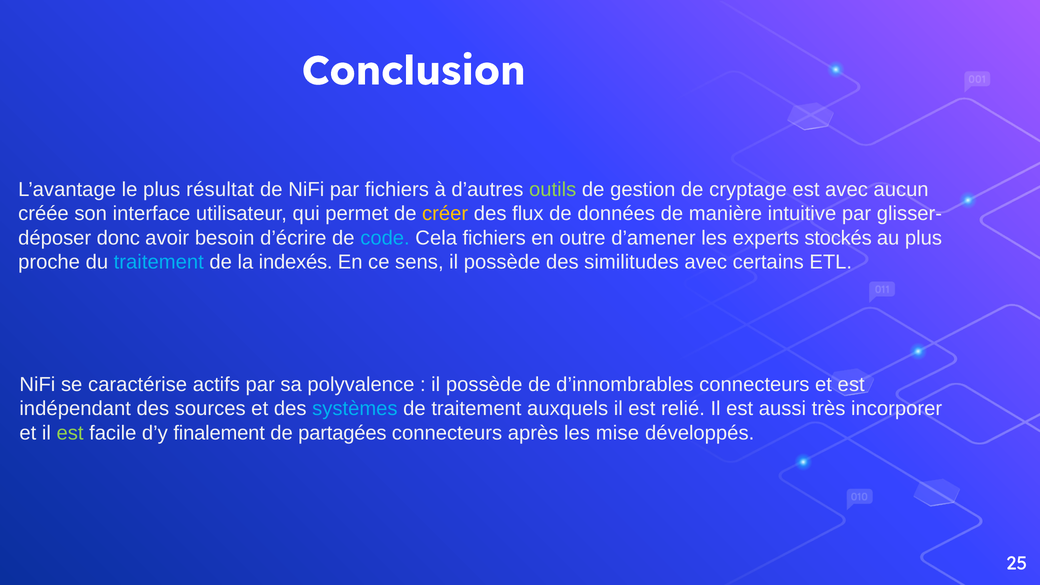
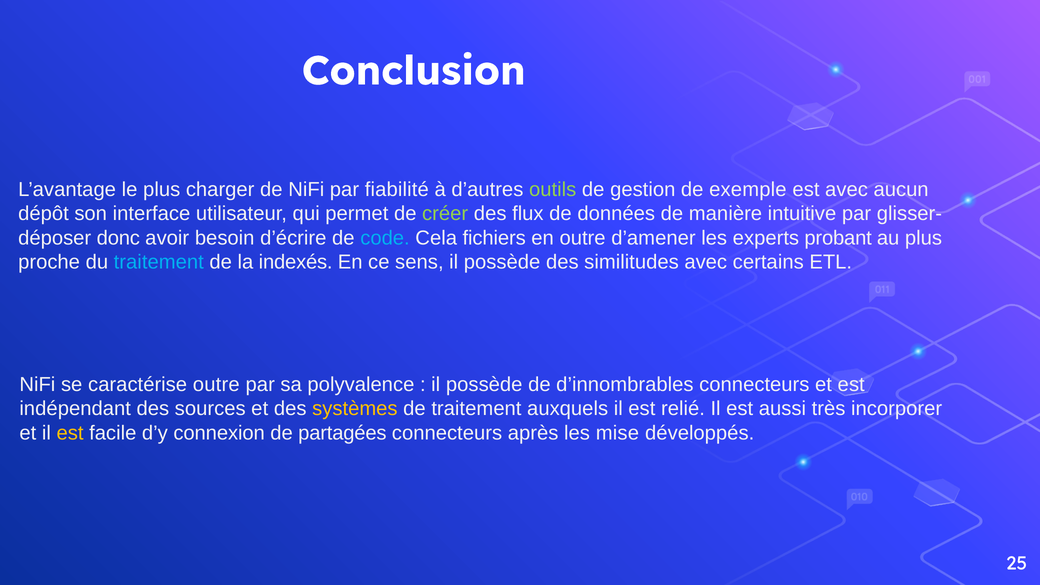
résultat: résultat -> charger (220, 189)
par fichiers: fichiers -> fiabilité (397, 189)
cryptage: cryptage -> exemple (748, 189)
créée: créée -> dépôt (43, 214)
créer colour: yellow -> light green (445, 214)
stockés: stockés -> probant (838, 238)
caractérise actifs: actifs -> outre (216, 384)
systèmes colour: light blue -> yellow (355, 409)
est colour: light green -> yellow (70, 433)
finalement: finalement -> connexion (219, 433)
